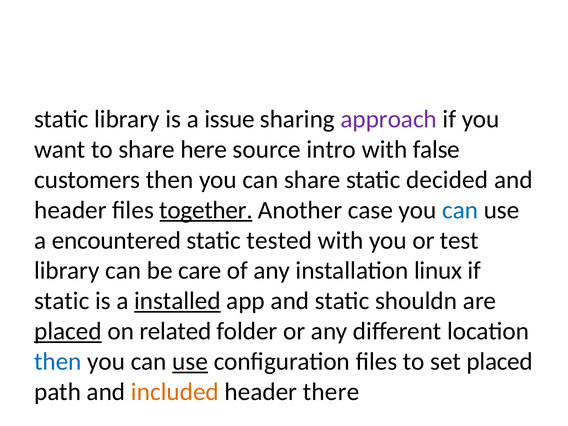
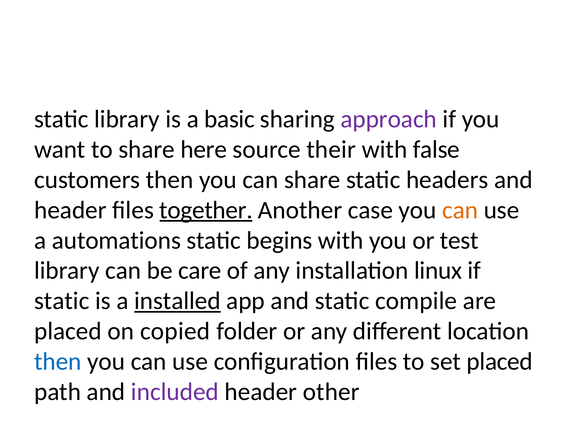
issue: issue -> basic (230, 119)
intro: intro -> their (331, 149)
decided: decided -> headers (447, 180)
can colour: blue -> orange (460, 210)
encountered: encountered -> automations (116, 240)
tested: tested -> begins (279, 240)
shouldn: shouldn -> compile (416, 301)
placed underline: present -> none (68, 331)
related: related -> copied (175, 331)
use underline: present -> none (190, 362)
included colour: orange -> purple (175, 392)
there: there -> other (331, 392)
